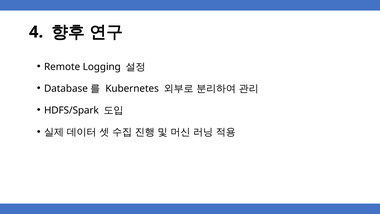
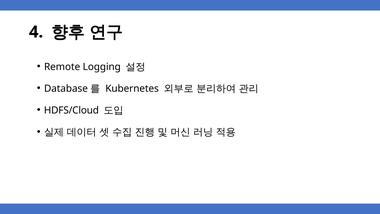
HDFS/Spark: HDFS/Spark -> HDFS/Cloud (71, 110)
